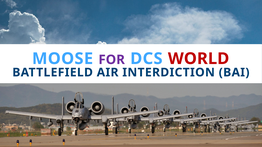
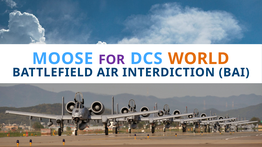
WORLD colour: red -> orange (199, 59)
